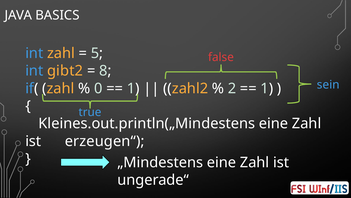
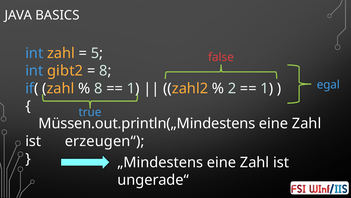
sein: sein -> egal (328, 85)
0: 0 -> 8 (98, 88)
Kleines.out.println(„Mindestens: Kleines.out.println(„Mindestens -> Müssen.out.println(„Mindestens (147, 123)
